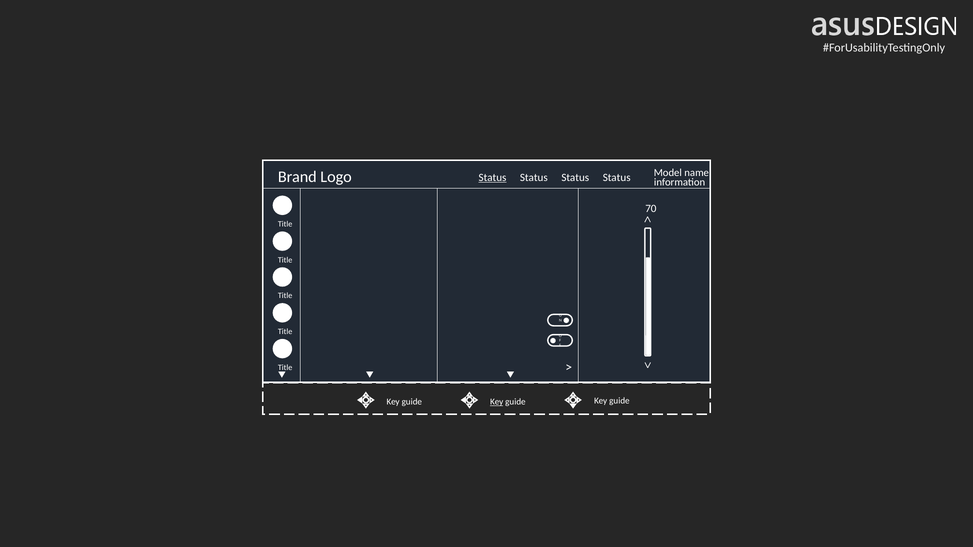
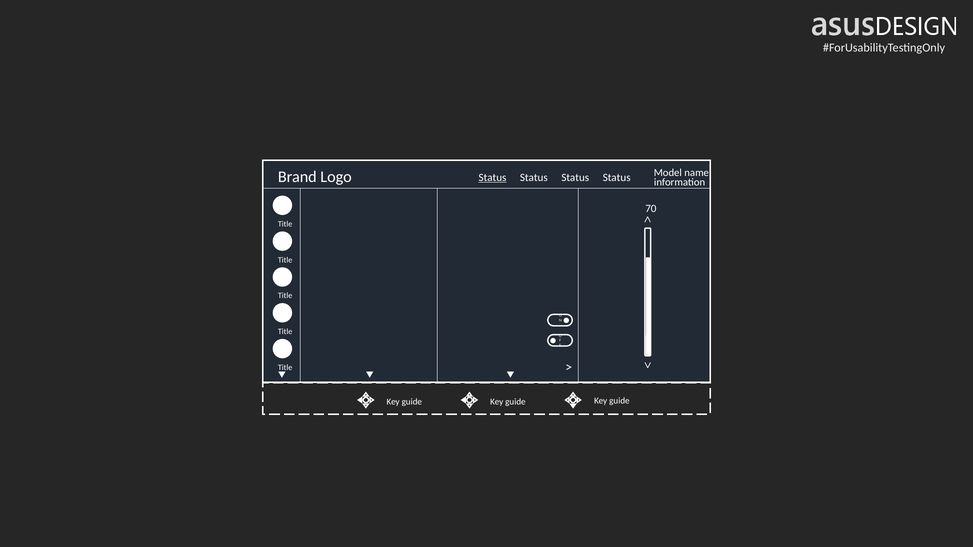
Key underline: present -> none (497, 402)
